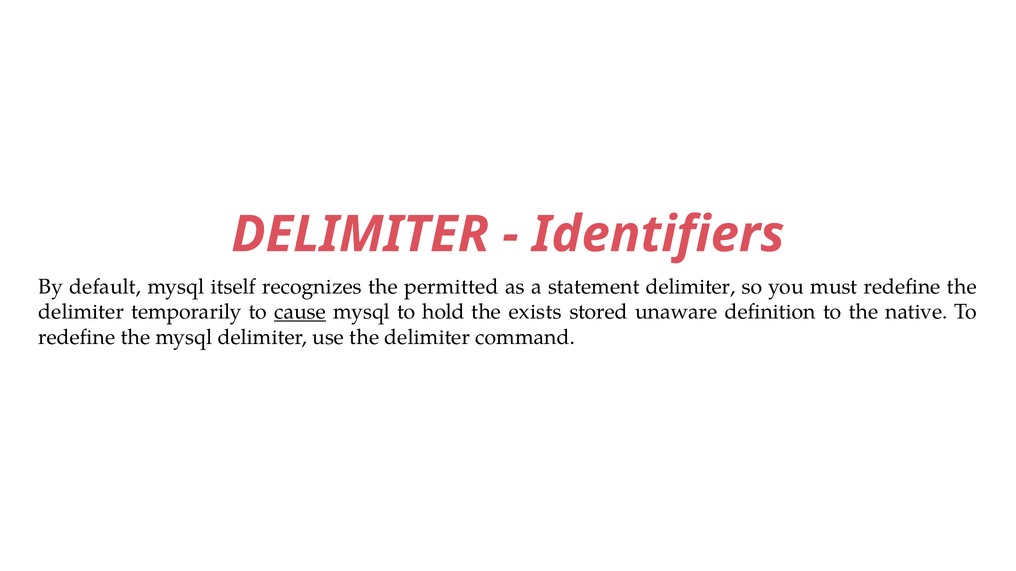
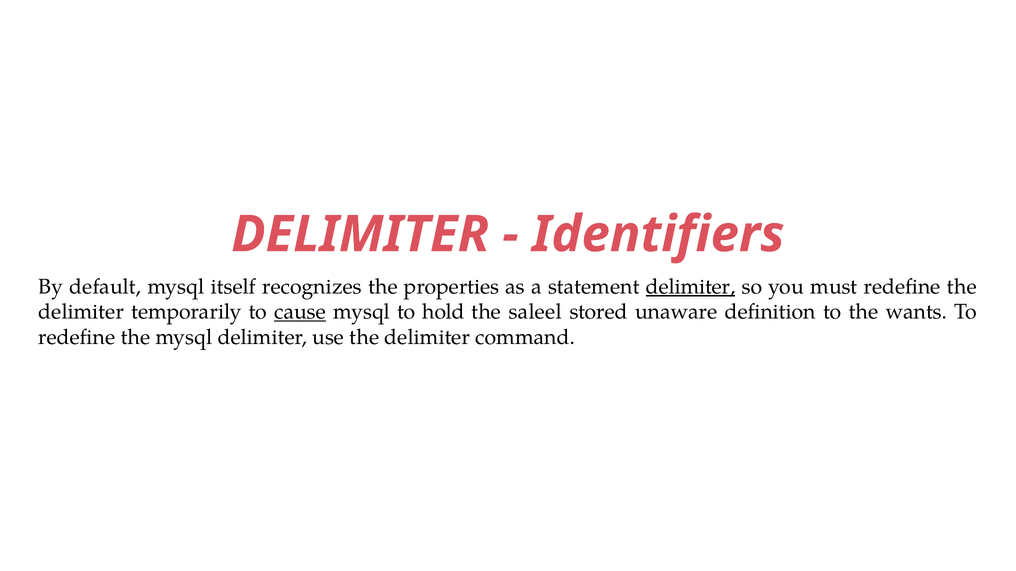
permitted: permitted -> properties (452, 287)
delimiter underline: none -> present (691, 287)
exists: exists -> saleel (535, 312)
native: native -> wants (916, 312)
